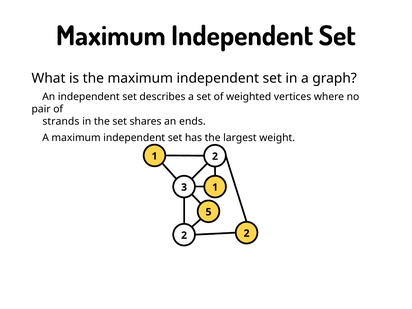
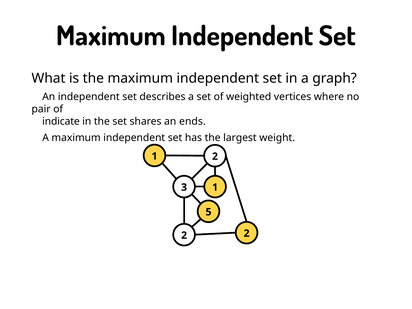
strands: strands -> indicate (61, 121)
